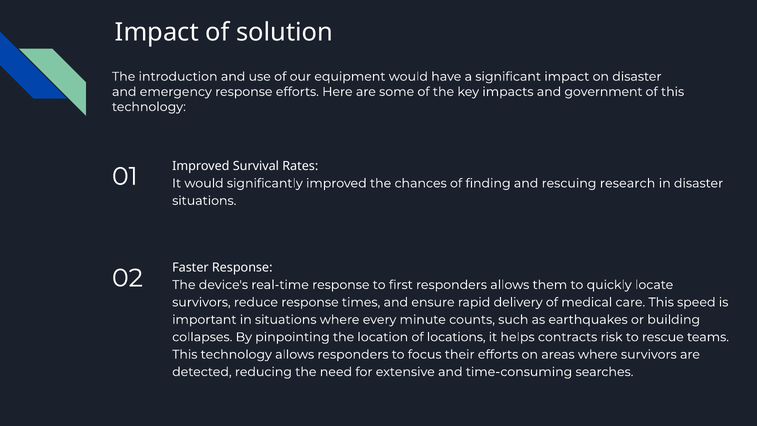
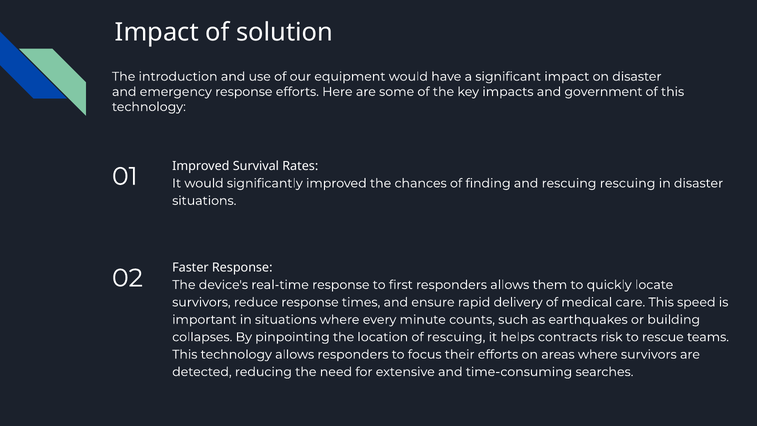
rescuing research: research -> rescuing (628, 183)
of locations: locations -> rescuing (456, 337)
